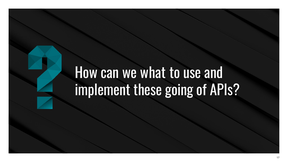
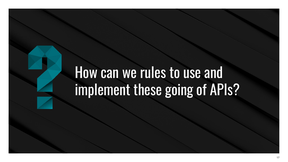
what: what -> rules (153, 73)
